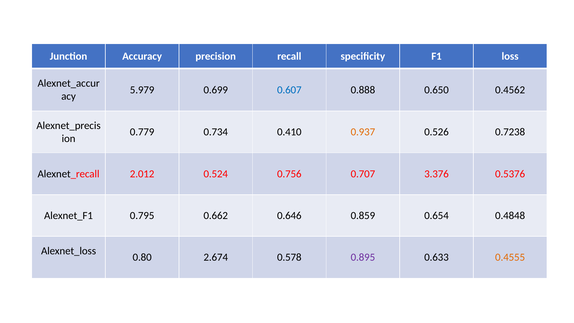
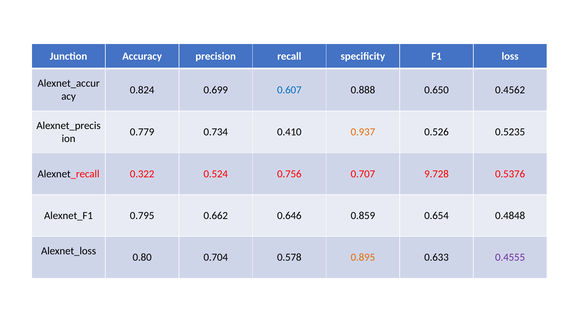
5.979: 5.979 -> 0.824 (142, 90)
0.7238: 0.7238 -> 0.5235 (510, 132)
2.012: 2.012 -> 0.322 (142, 174)
3.376: 3.376 -> 9.728 (436, 174)
2.674: 2.674 -> 0.704 (216, 257)
0.895 colour: purple -> orange (363, 257)
0.4555 colour: orange -> purple (510, 257)
